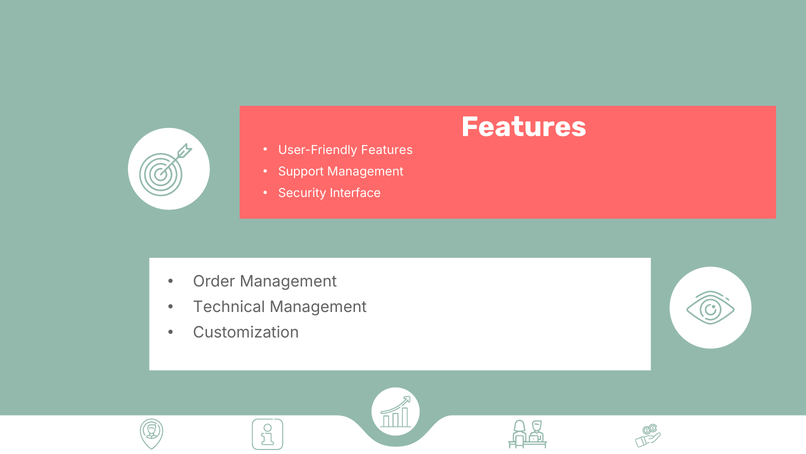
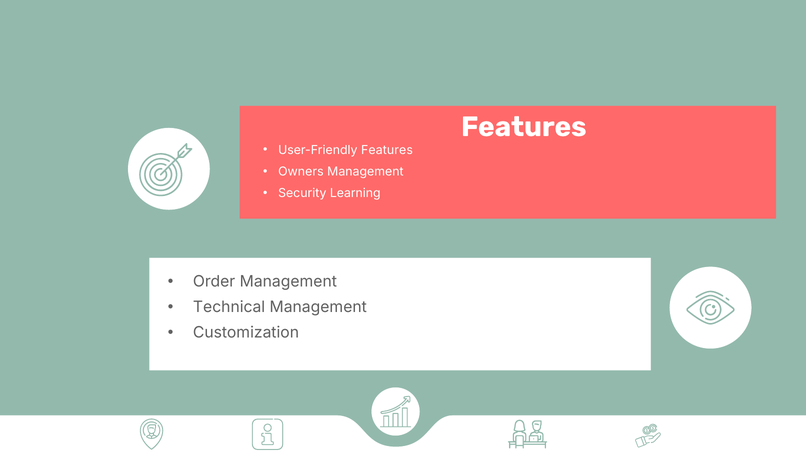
Support: Support -> Owners (301, 171)
Interface: Interface -> Learning (355, 193)
